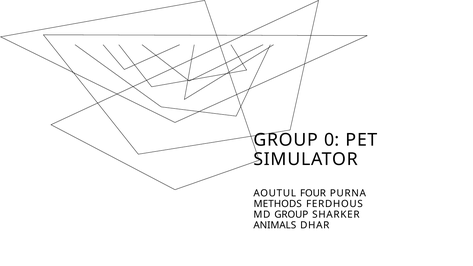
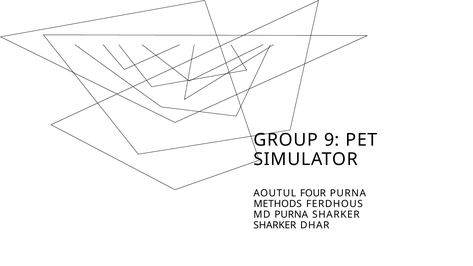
0: 0 -> 9 (332, 140)
MD GROUP: GROUP -> PURNA (291, 215)
ANIMALS: ANIMALS -> SHARKER (275, 225)
